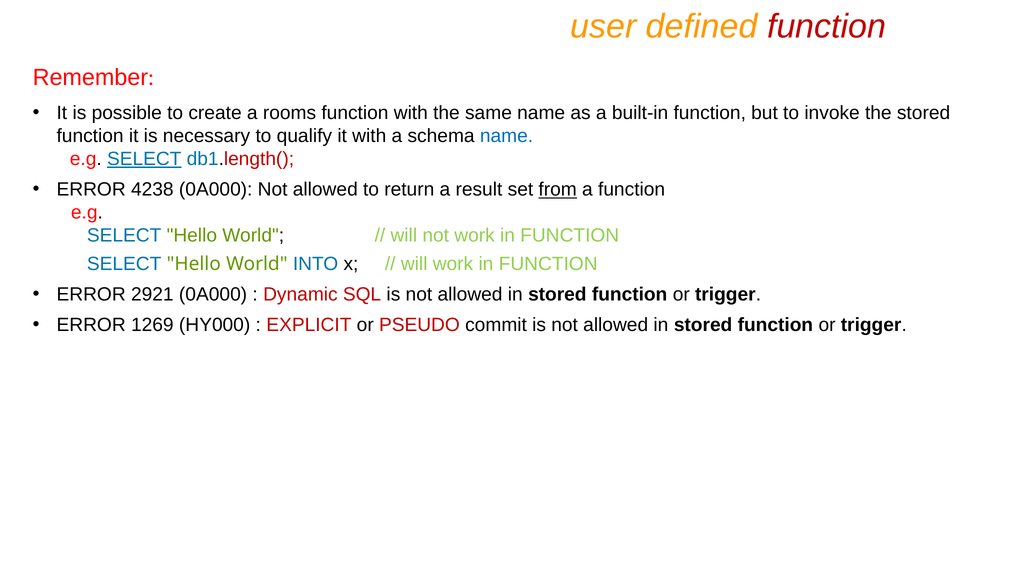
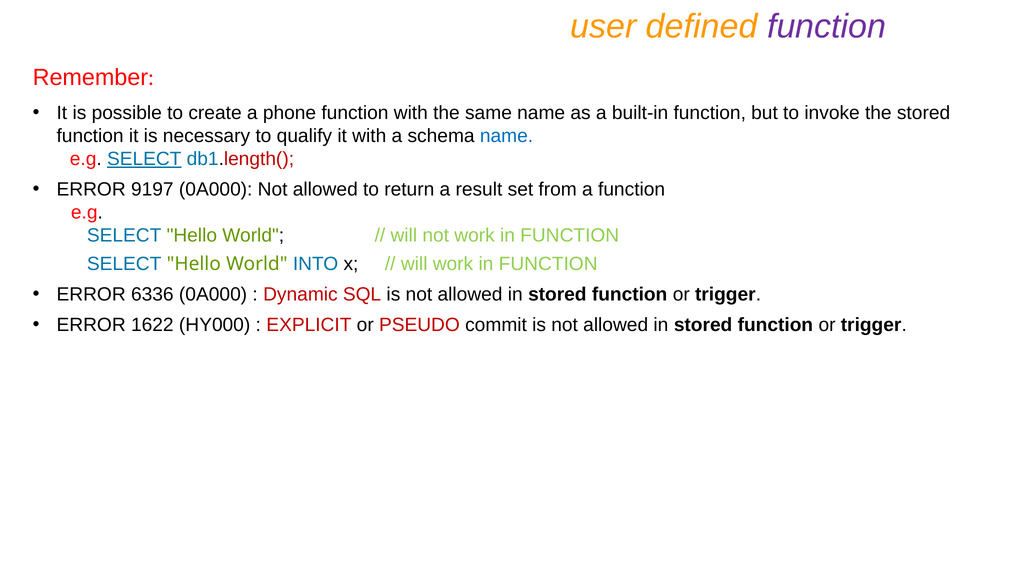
function colour: red -> purple (827, 27)
rooms: rooms -> phone (290, 113)
4238: 4238 -> 9197 (152, 190)
from underline: present -> none (558, 190)
2921: 2921 -> 6336 (152, 294)
1269: 1269 -> 1622 (152, 325)
